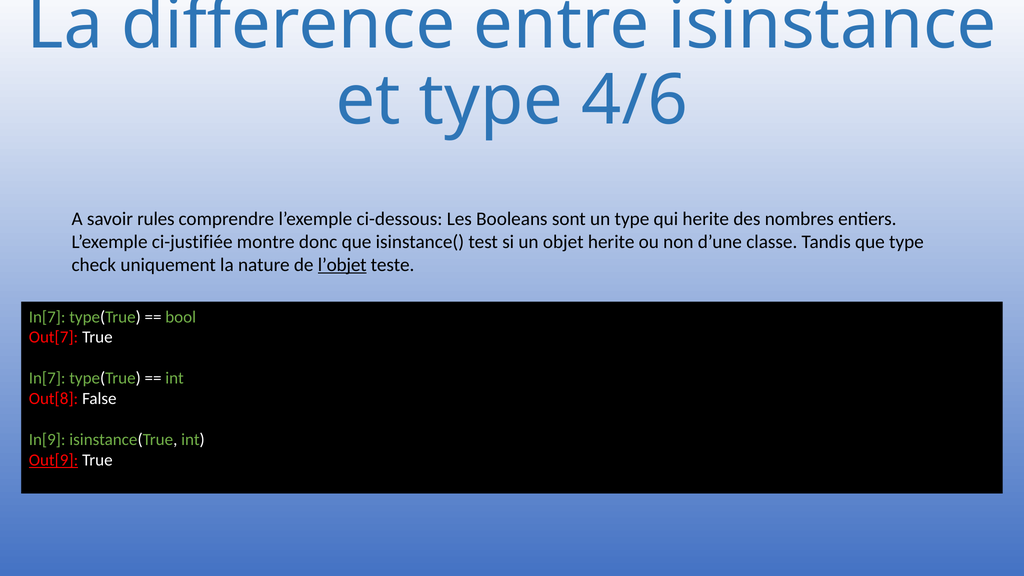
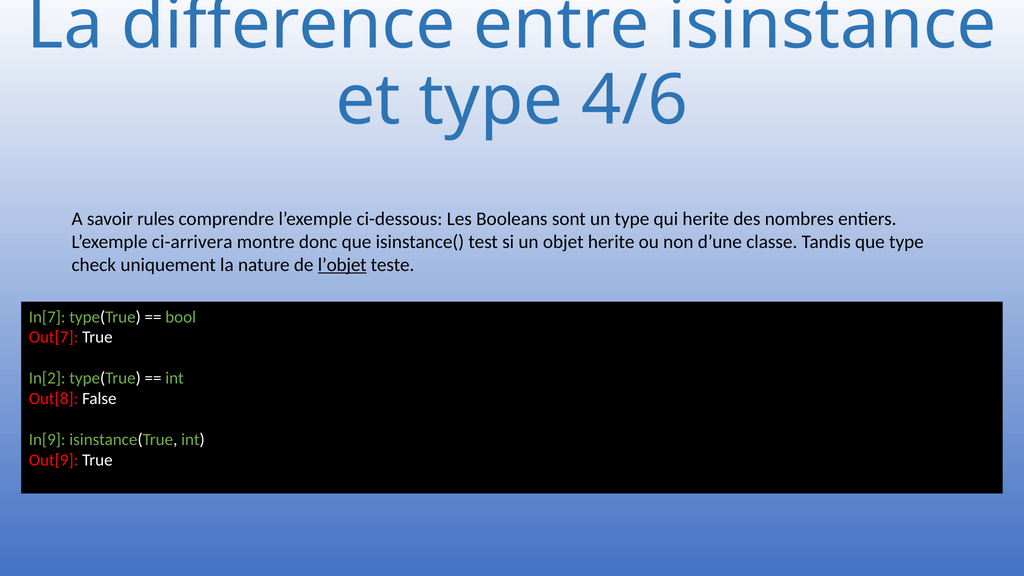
ci-justifiée: ci-justifiée -> ci-arrivera (192, 242)
In[7: In[7 -> In[2 (47, 378)
Out[9 underline: present -> none (53, 460)
